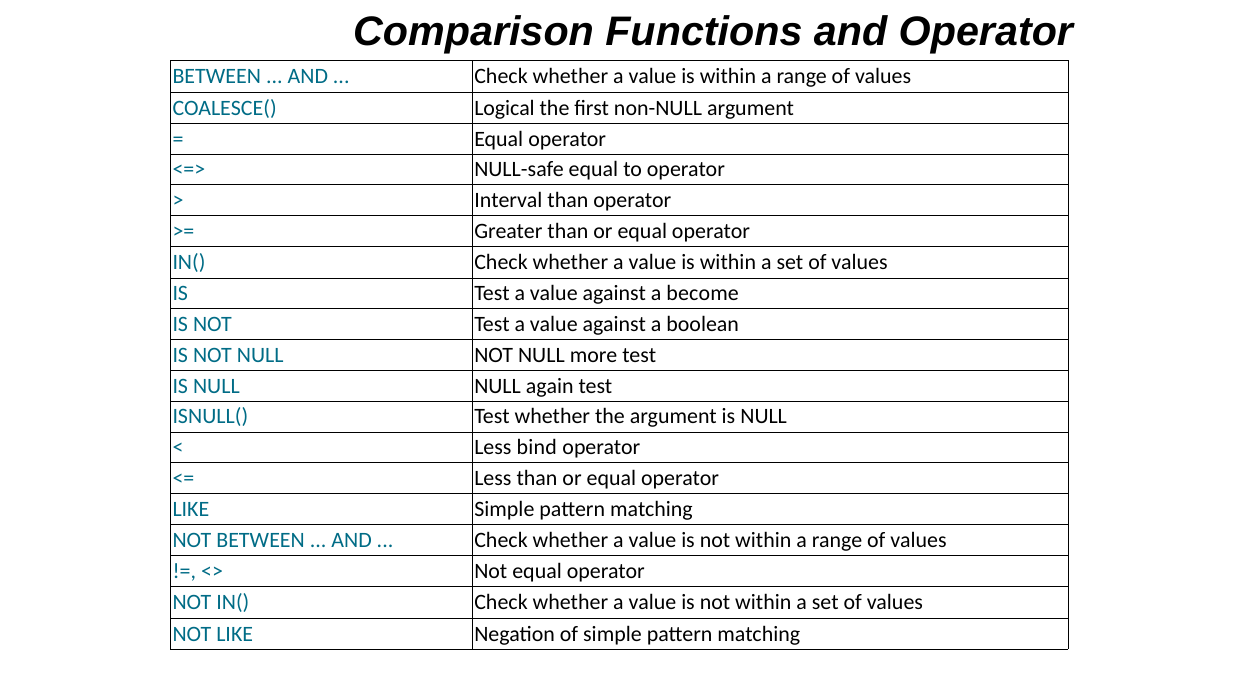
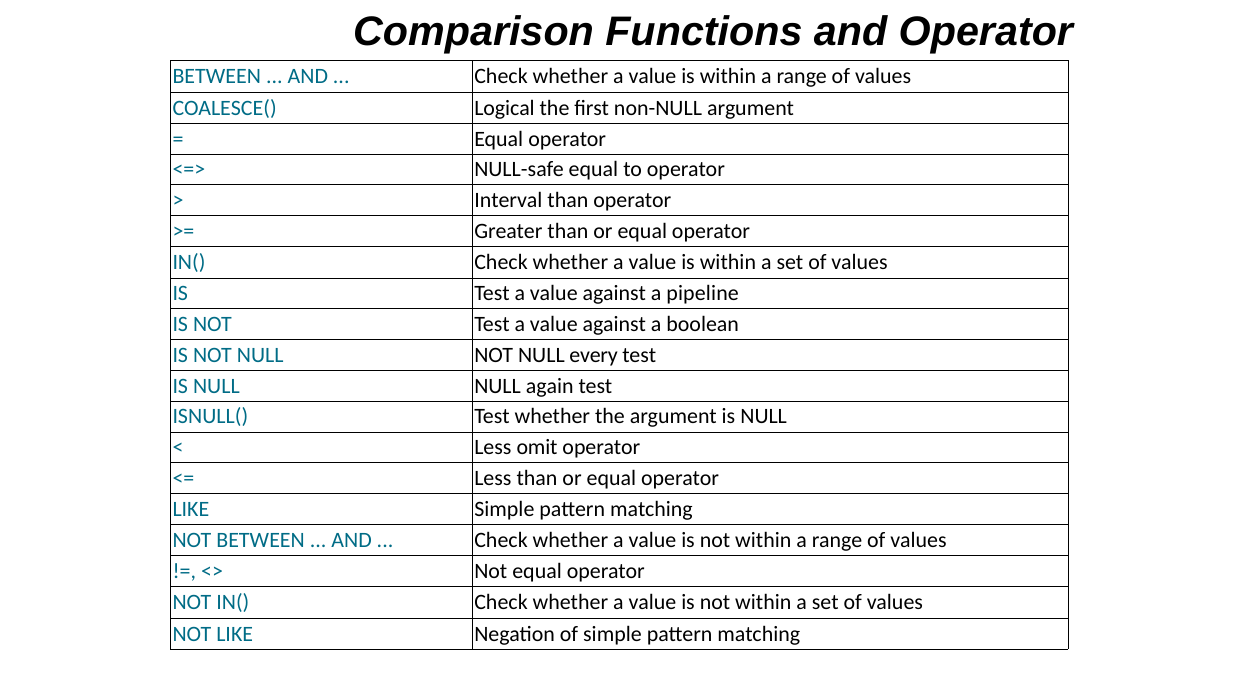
become: become -> pipeline (703, 294)
more: more -> every (594, 355)
bind: bind -> omit (537, 448)
